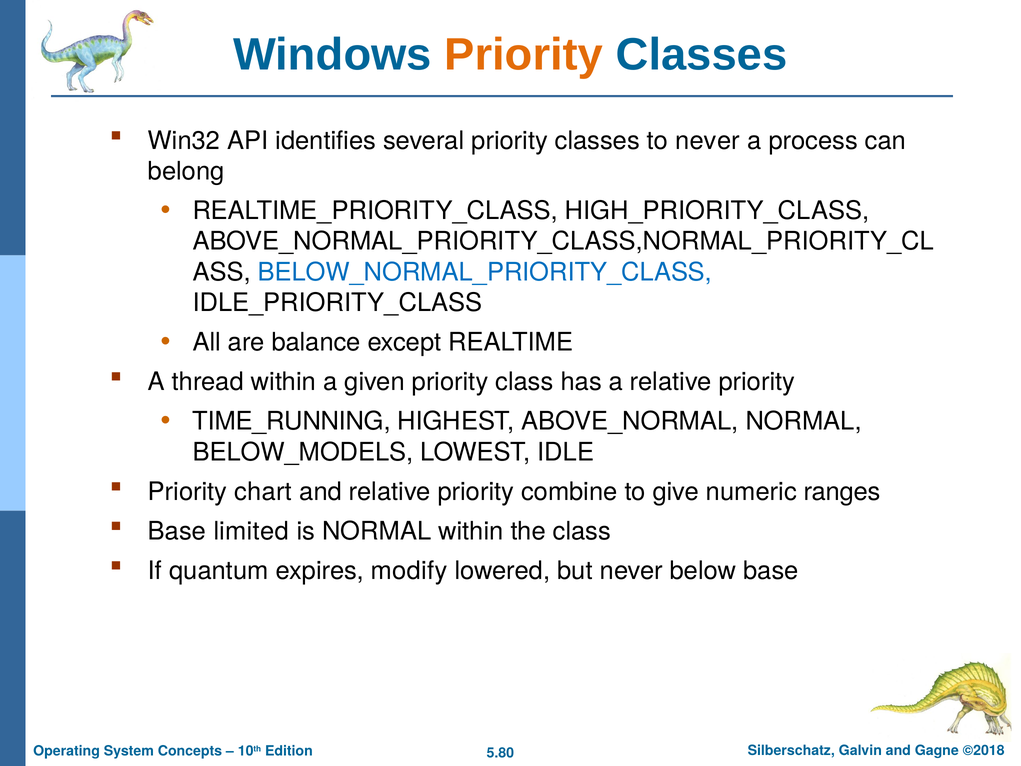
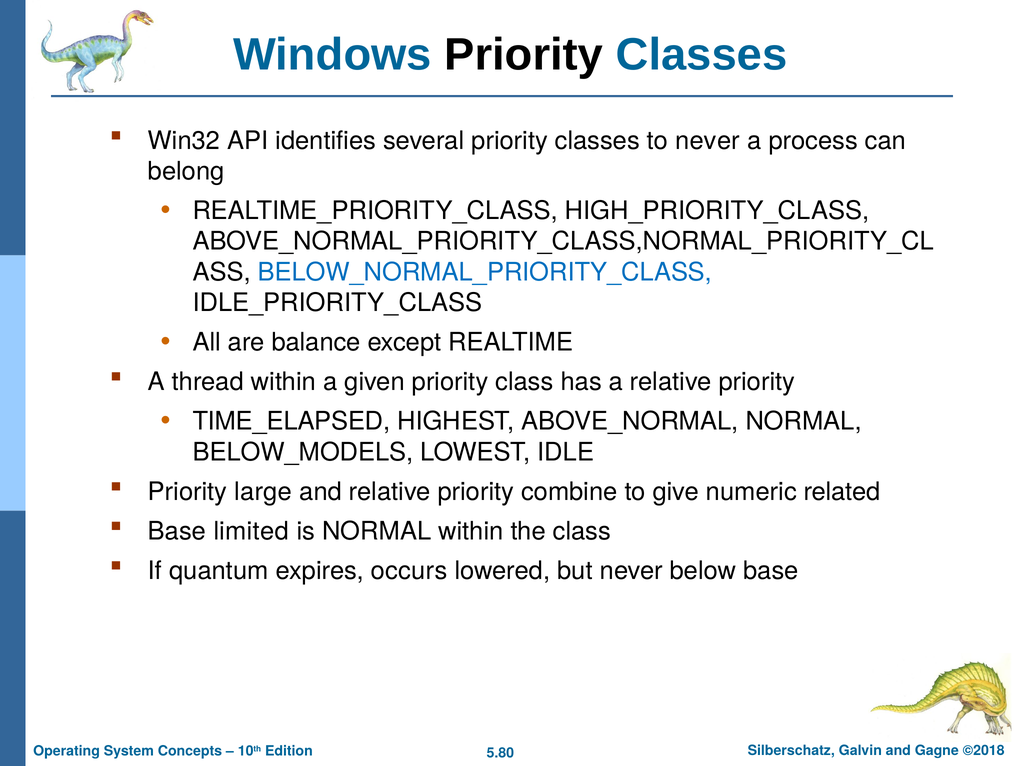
Priority colour: orange -> black (524, 55)
TIME_RUNNING: TIME_RUNNING -> TIME_ELAPSED (291, 421)
chart: chart -> large (263, 492)
ranges: ranges -> related (842, 492)
modify: modify -> occurs (409, 571)
